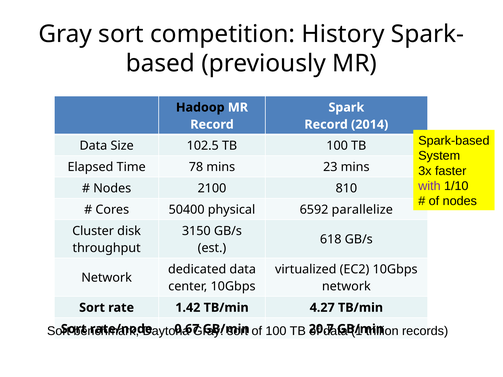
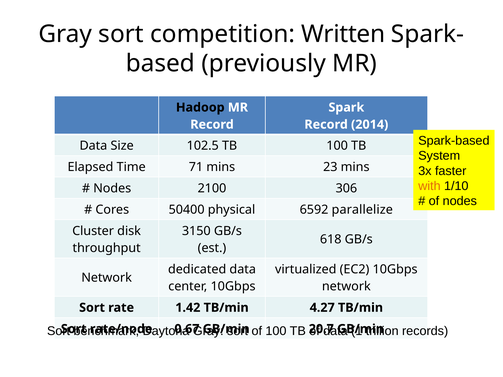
History: History -> Written (343, 34)
78: 78 -> 71 (196, 167)
with colour: purple -> orange (429, 186)
810: 810 -> 306 (346, 188)
